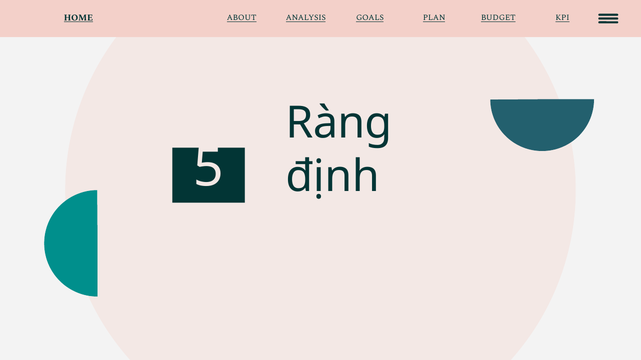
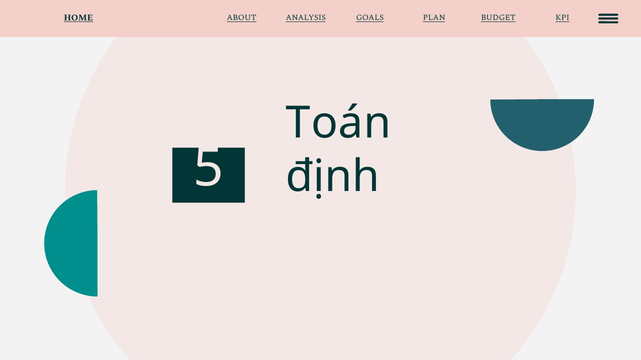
Ràng: Ràng -> Toán (339, 123)
